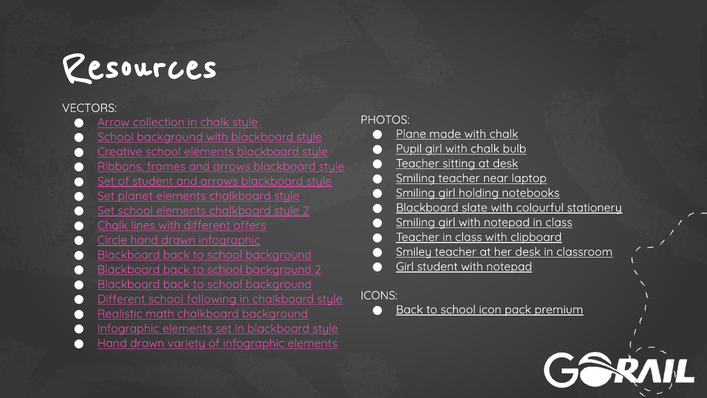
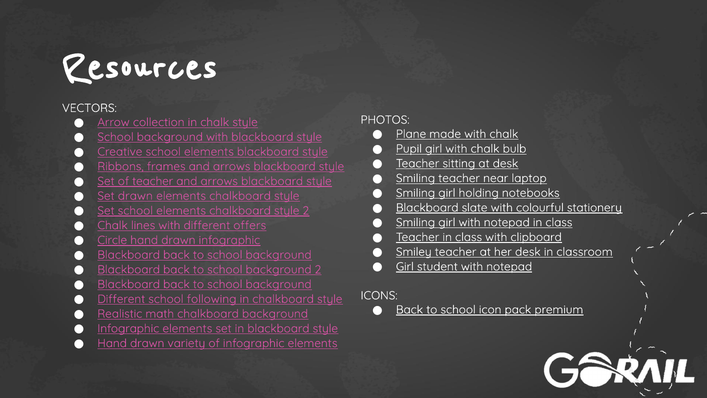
of student: student -> teacher (153, 181)
Set planet: planet -> drawn (135, 196)
